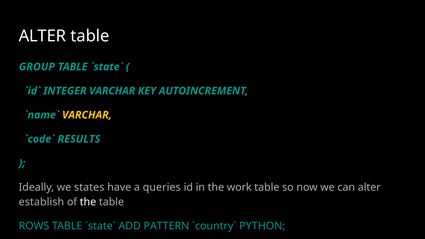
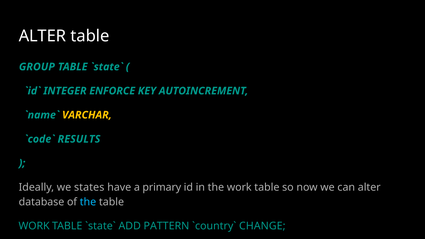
INTEGER VARCHAR: VARCHAR -> ENFORCE (112, 91)
queries: queries -> primary (162, 187)
establish: establish -> database (42, 202)
the colour: white -> light blue (88, 202)
ROWS: ROWS -> WORK (34, 226)
PYTHON: PYTHON -> CHANGE (262, 226)
